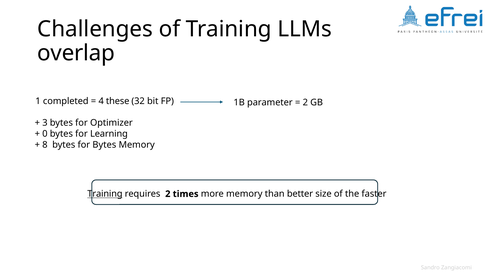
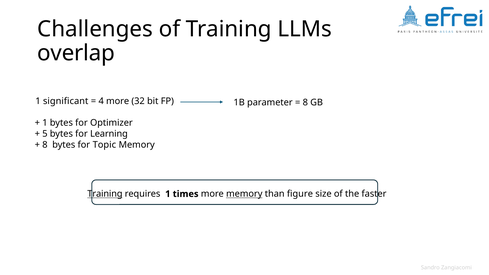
completed: completed -> significant (66, 101)
4 these: these -> more (118, 101)
2: 2 -> 8 (305, 103)
3: 3 -> 1 (45, 123)
0: 0 -> 5 (45, 134)
for Bytes: Bytes -> Topic (104, 145)
requires 2: 2 -> 1 (168, 194)
memory underline: none -> present (244, 194)
better: better -> figure (300, 194)
